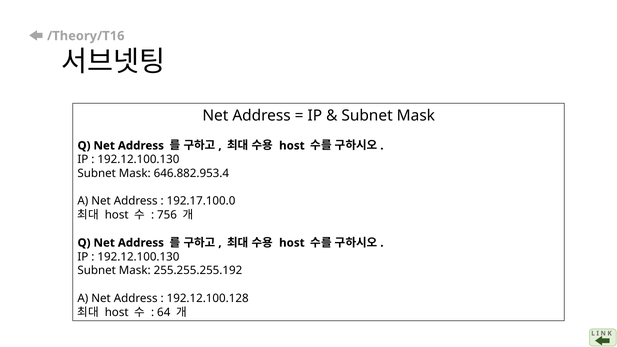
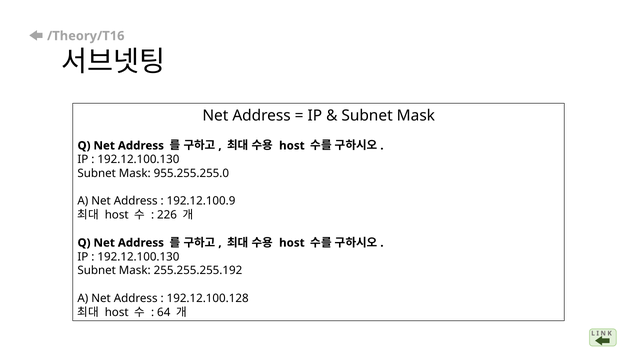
646.882.953.4: 646.882.953.4 -> 955.255.255.0 (191, 173)
192.17.100.0: 192.17.100.0 -> 192.12.100.9 (201, 201)
756: 756 -> 226 (167, 215)
